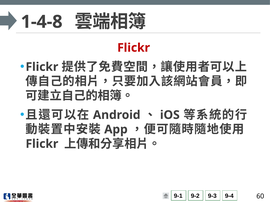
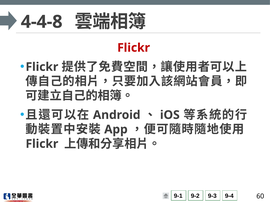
1-4-8: 1-4-8 -> 4-4-8 (42, 22)
